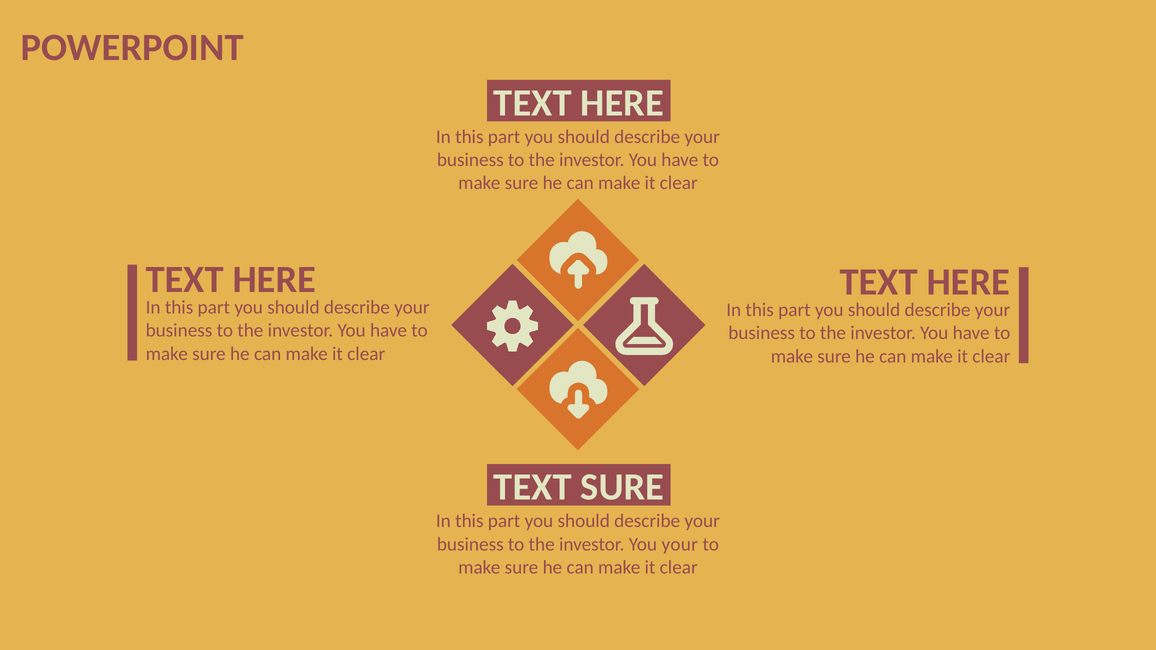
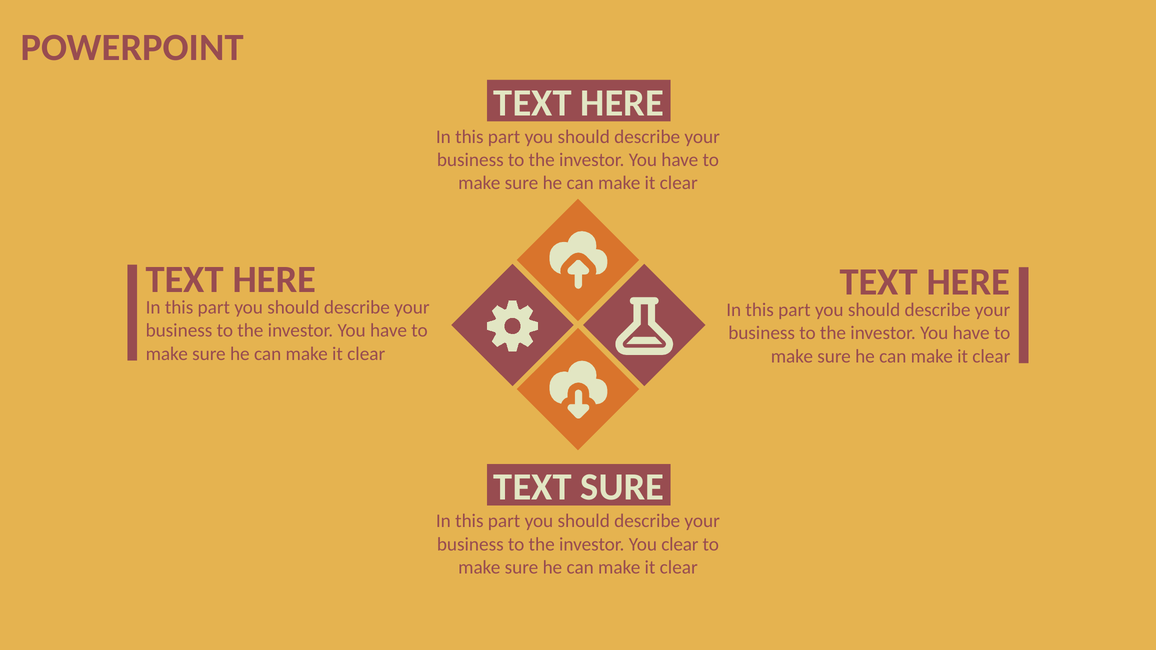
You your: your -> clear (680, 544)
